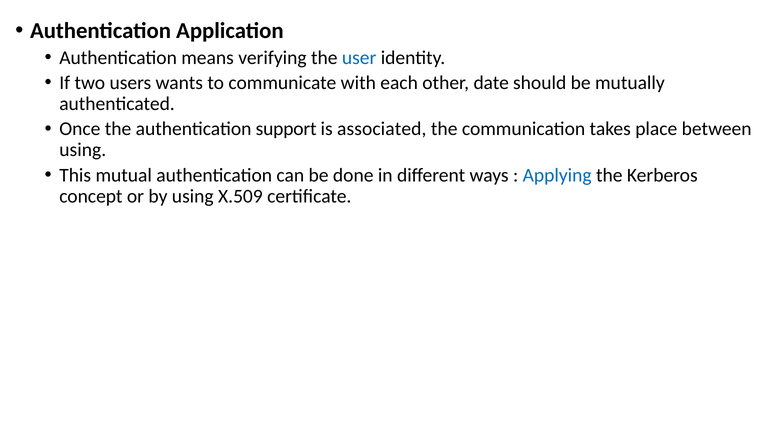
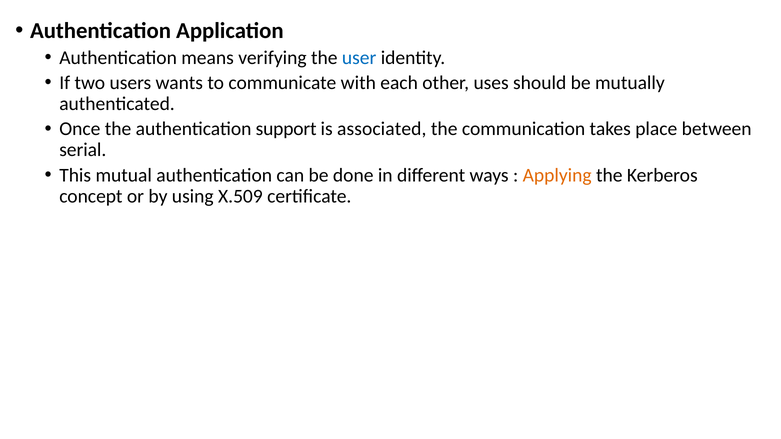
date: date -> uses (491, 83)
using: using -> serial (83, 150)
Applying colour: blue -> orange (557, 175)
